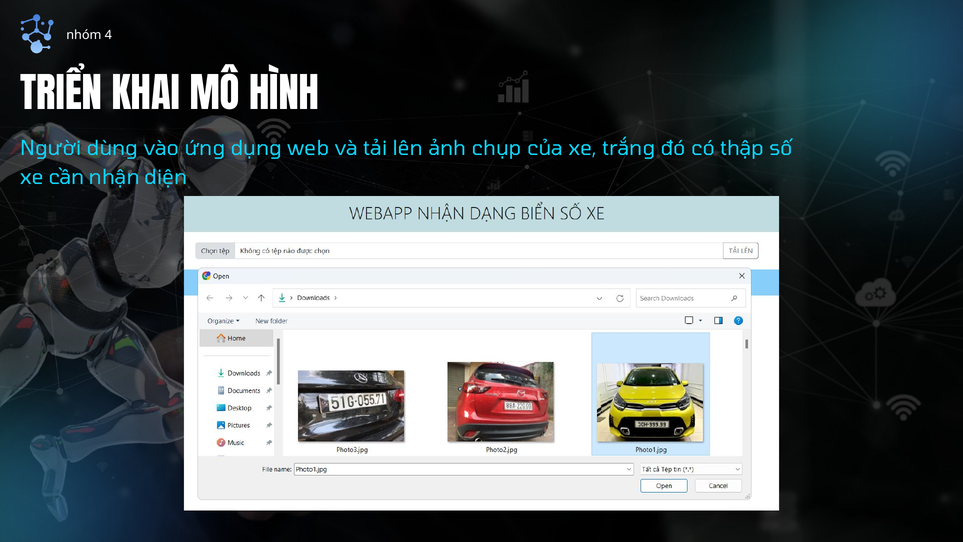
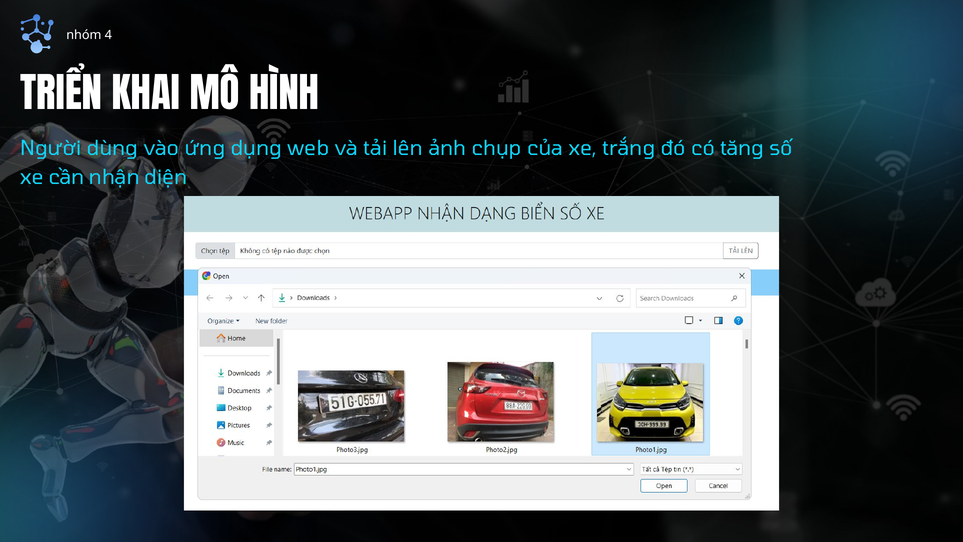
thập: thập -> tăng (742, 148)
